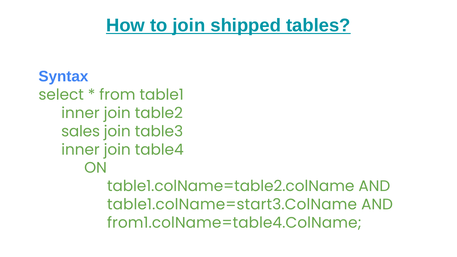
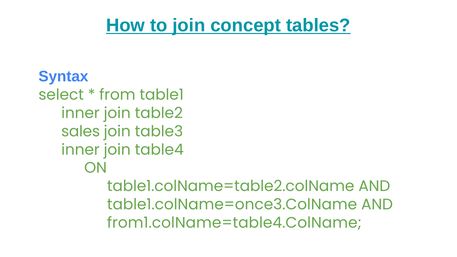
shipped: shipped -> concept (246, 25)
table1.colName=start3.ColName: table1.colName=start3.ColName -> table1.colName=once3.ColName (232, 205)
